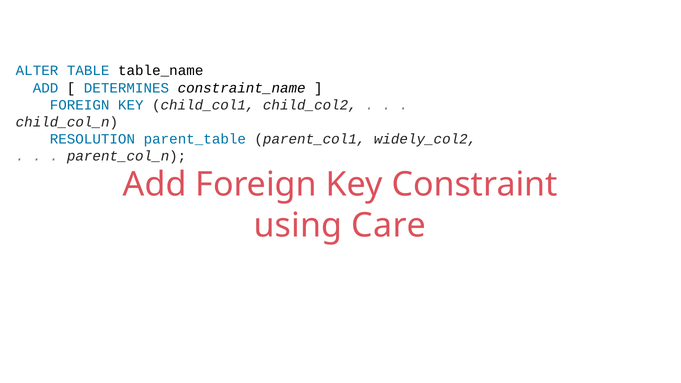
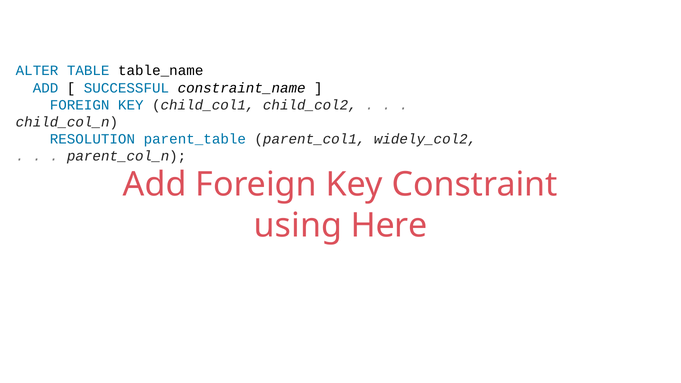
DETERMINES: DETERMINES -> SUCCESSFUL (126, 88)
Care: Care -> Here (389, 226)
